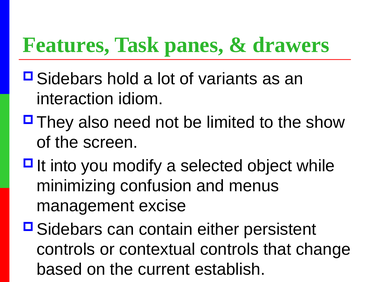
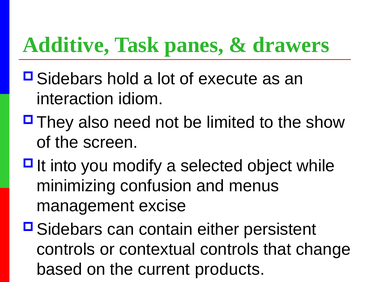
Features: Features -> Additive (66, 45)
variants: variants -> execute (228, 79)
establish: establish -> products (230, 269)
